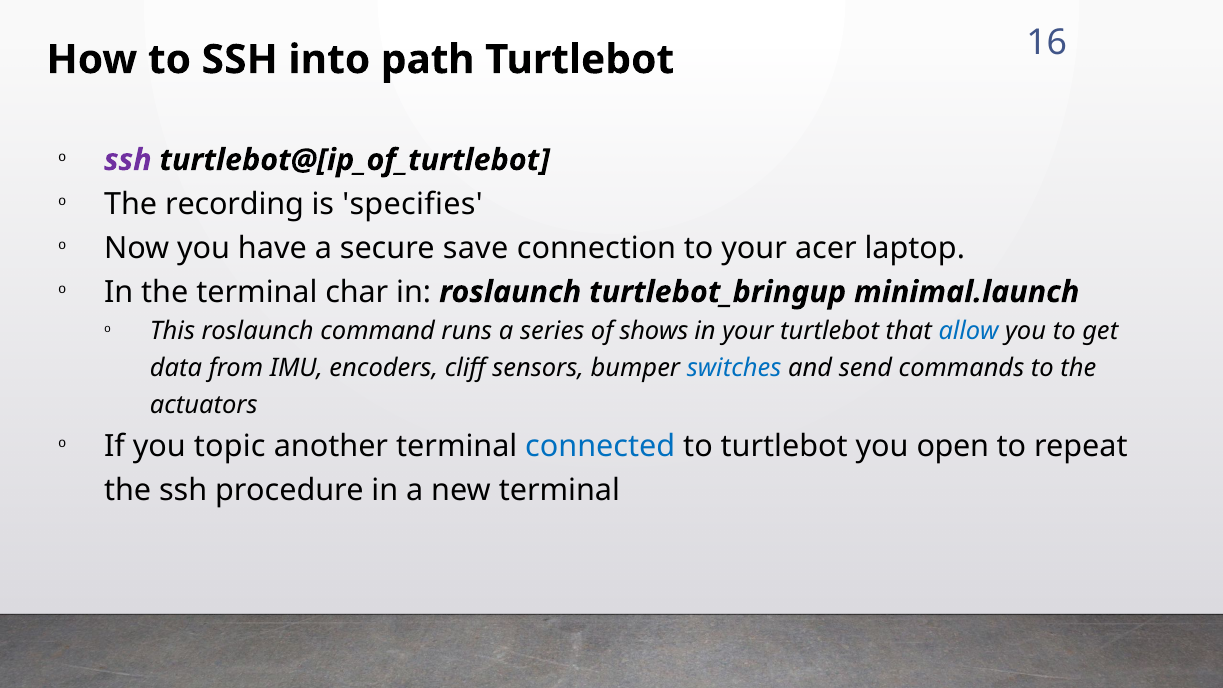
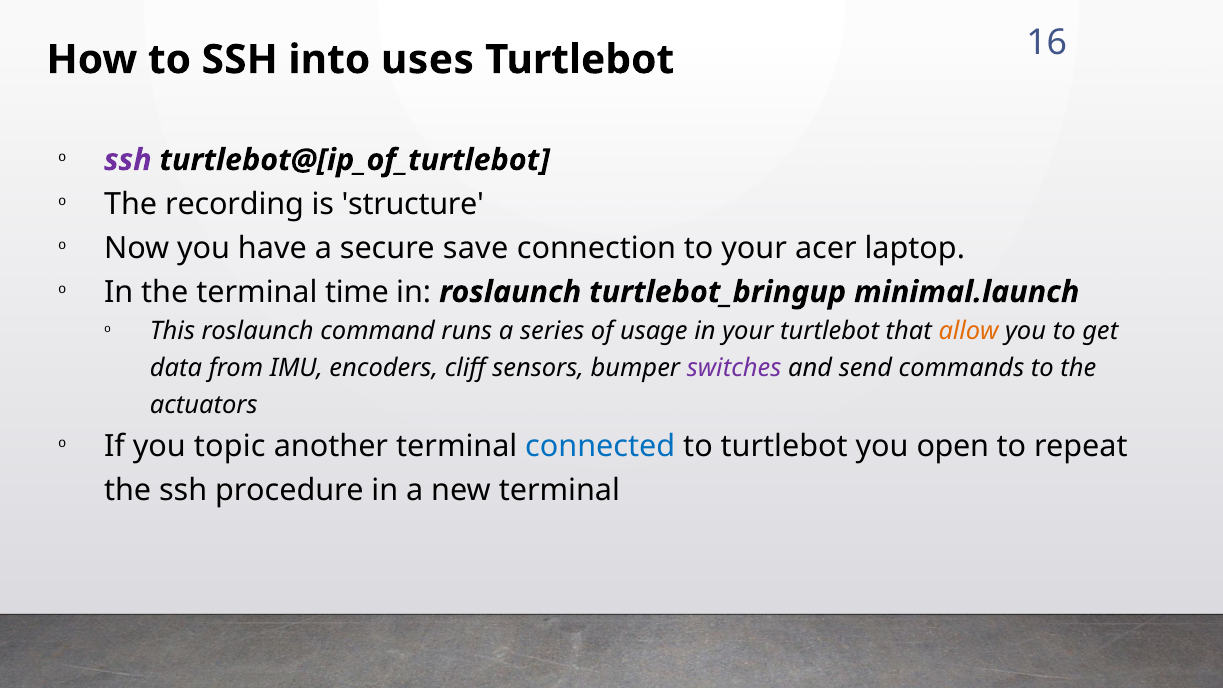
path: path -> uses (427, 60)
specifies: specifies -> structure (413, 204)
char: char -> time (357, 292)
shows: shows -> usage (654, 331)
allow colour: blue -> orange (968, 331)
switches colour: blue -> purple (734, 368)
